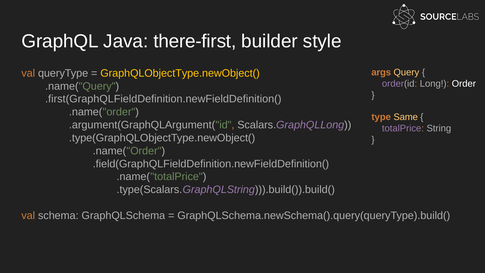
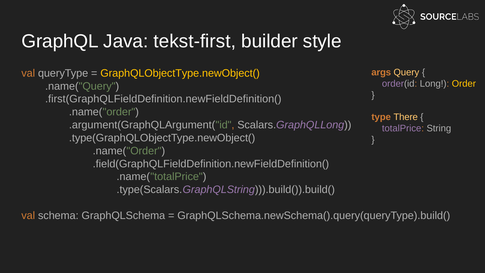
there-first: there-first -> tekst-first (195, 41)
Order colour: white -> yellow (464, 84)
Same: Same -> There (406, 117)
